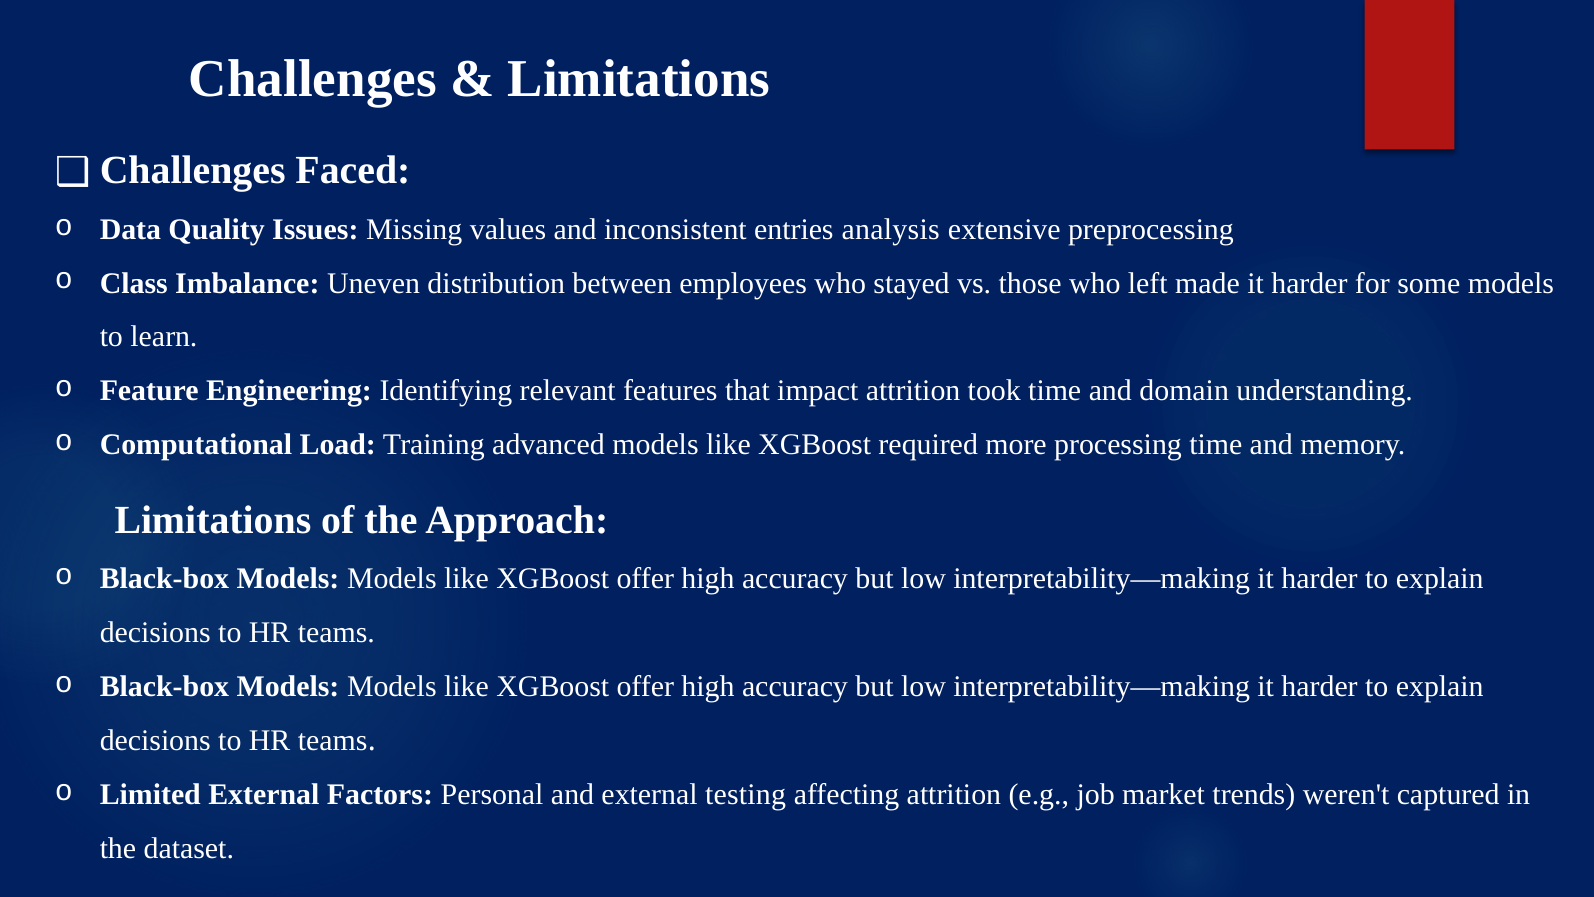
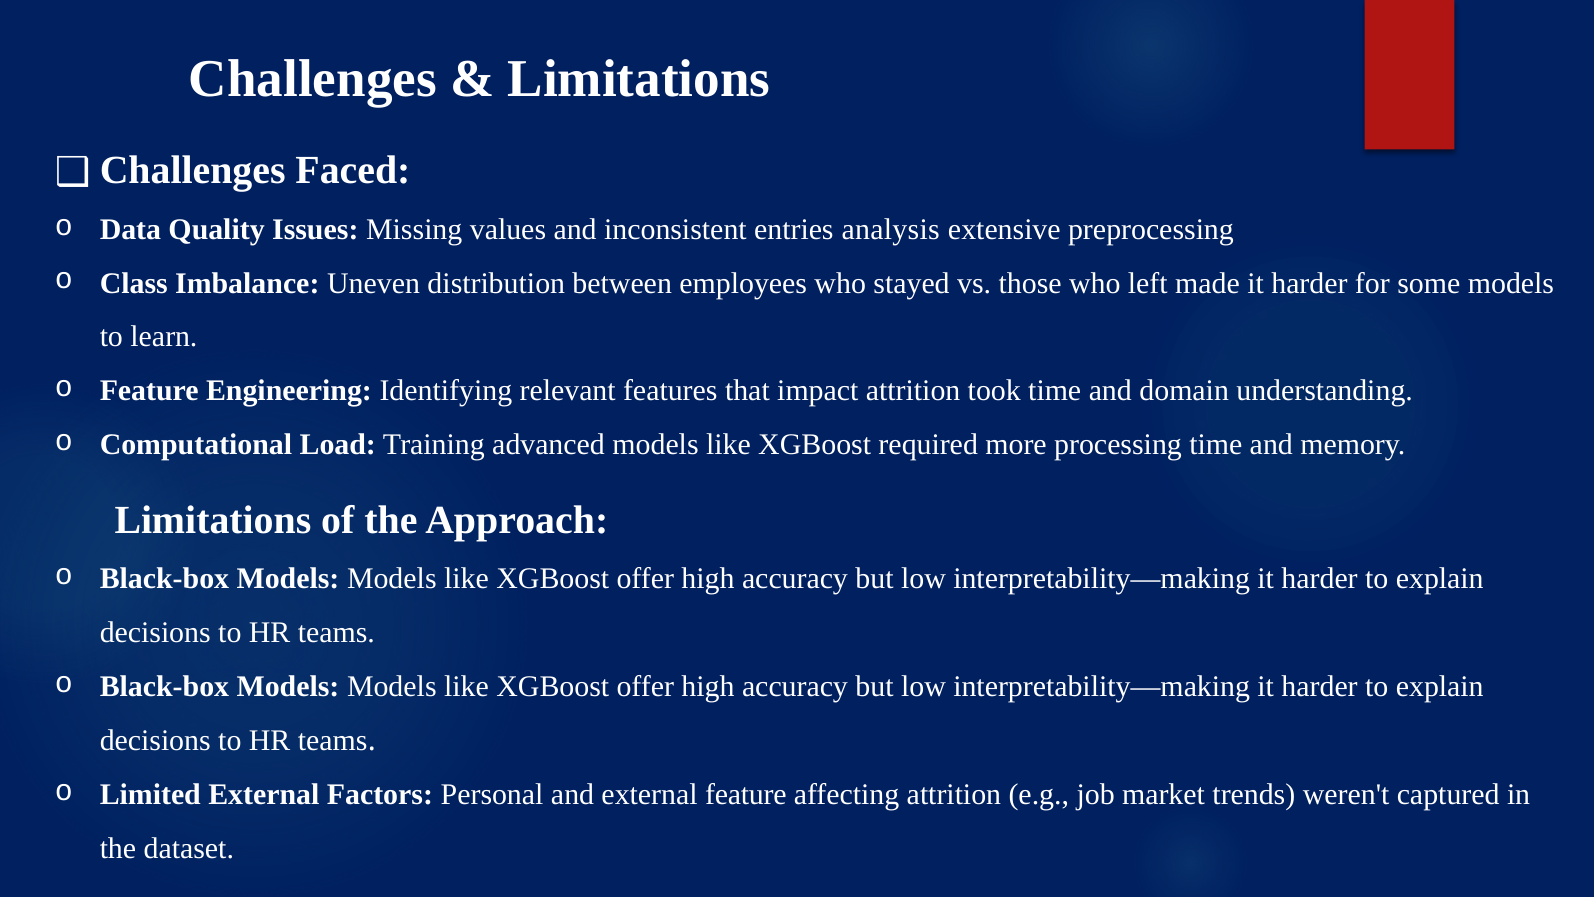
external testing: testing -> feature (746, 794)
